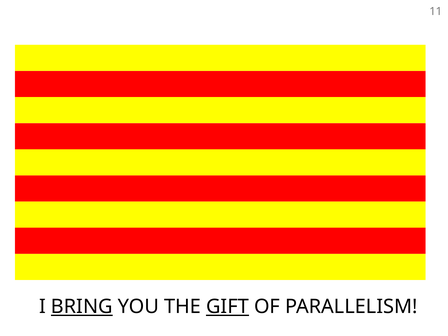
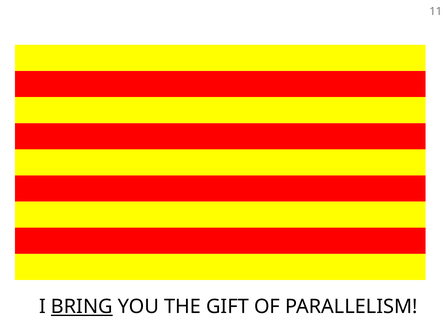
GIFT underline: present -> none (227, 307)
